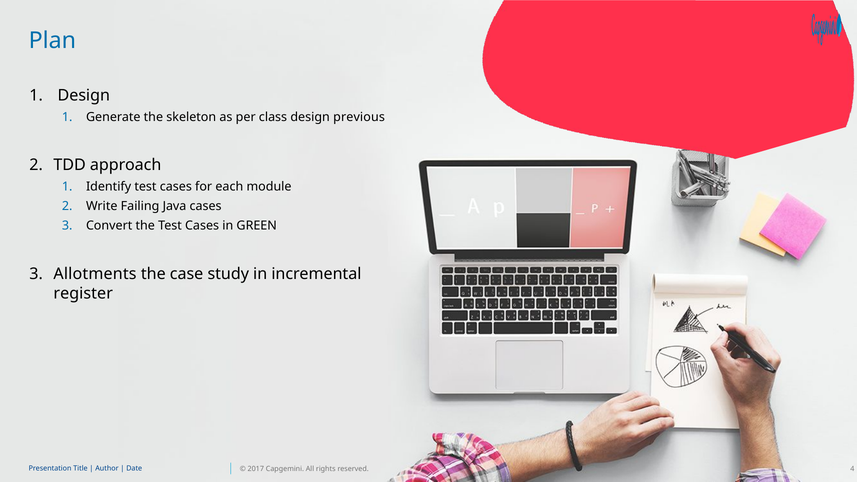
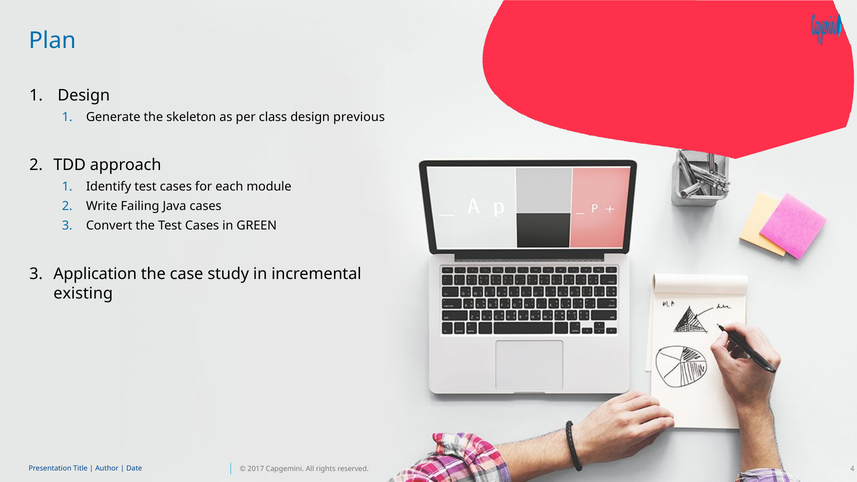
Allotments: Allotments -> Application (95, 274)
register: register -> existing (83, 294)
